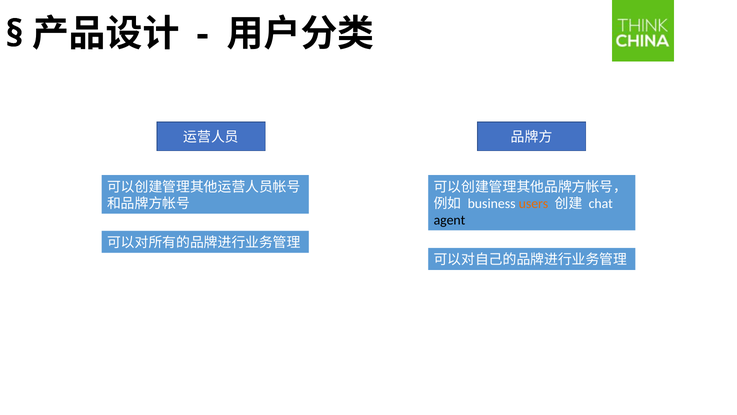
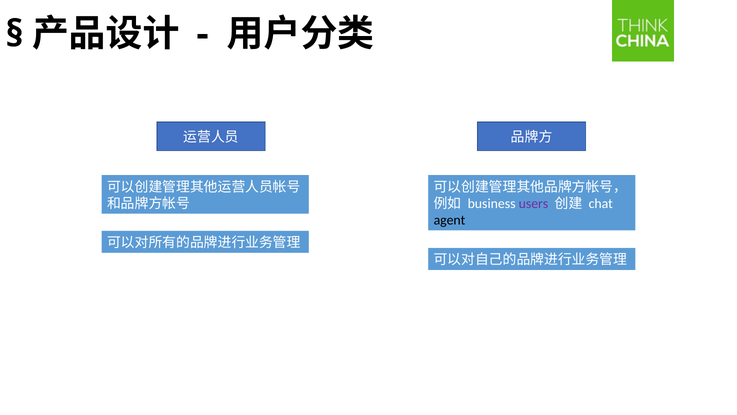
users colour: orange -> purple (533, 203)
